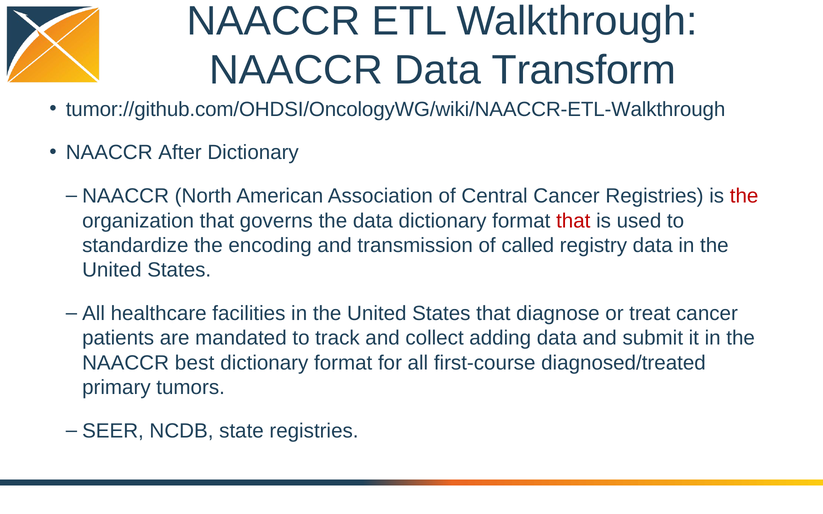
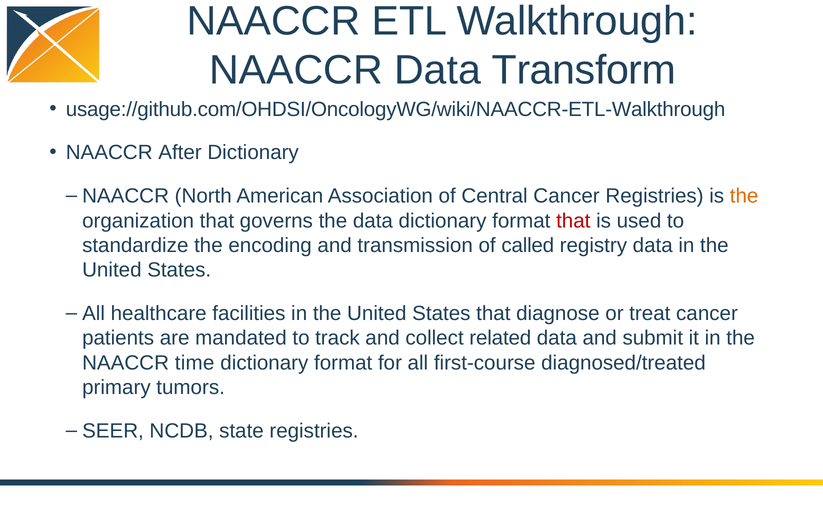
tumor://github.com/OHDSI/OncologyWG/wiki/NAACCR-ETL-Walkthrough: tumor://github.com/OHDSI/OncologyWG/wiki/NAACCR-ETL-Walkthrough -> usage://github.com/OHDSI/OncologyWG/wiki/NAACCR-ETL-Walkthrough (396, 109)
the colour: red -> orange (744, 196)
adding: adding -> related (500, 338)
best: best -> time (195, 363)
